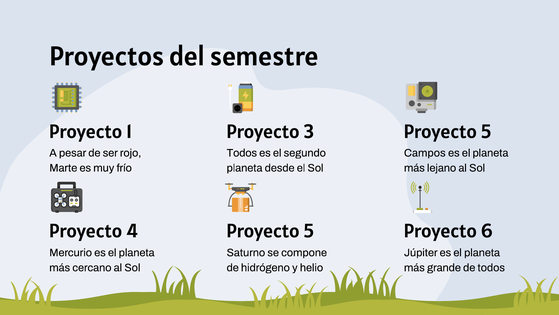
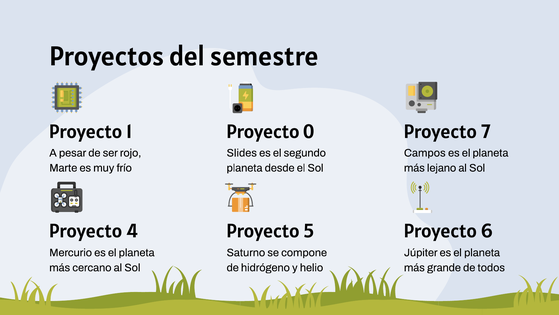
3: 3 -> 0 (309, 131)
5: 5 -> 7 (486, 131)
Todos: Todos -> Slides (242, 153)
